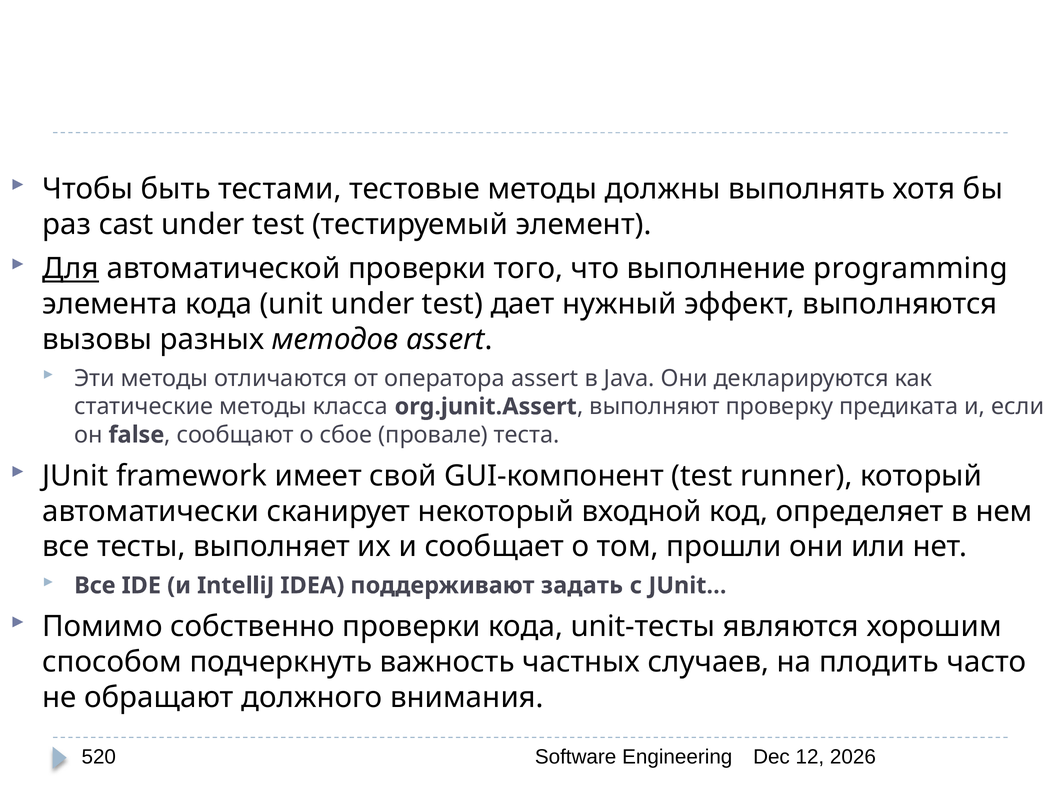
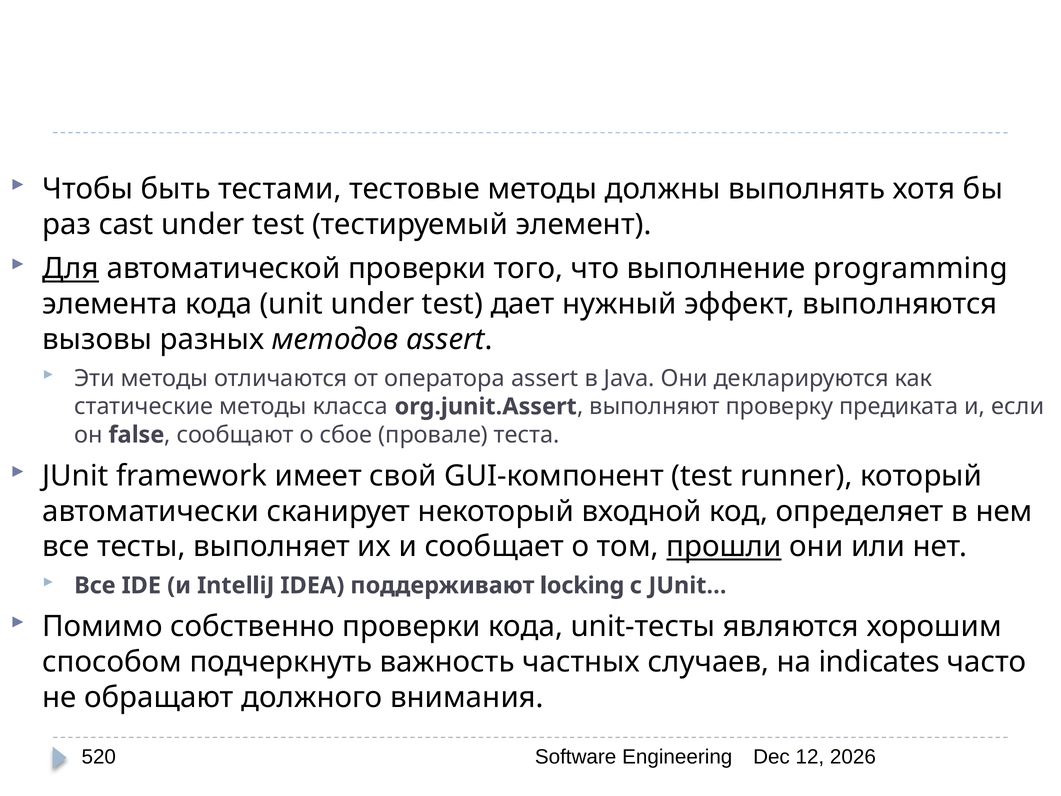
прошли underline: none -> present (724, 547)
задать: задать -> locking (582, 585)
плодить: плодить -> indicates (879, 662)
